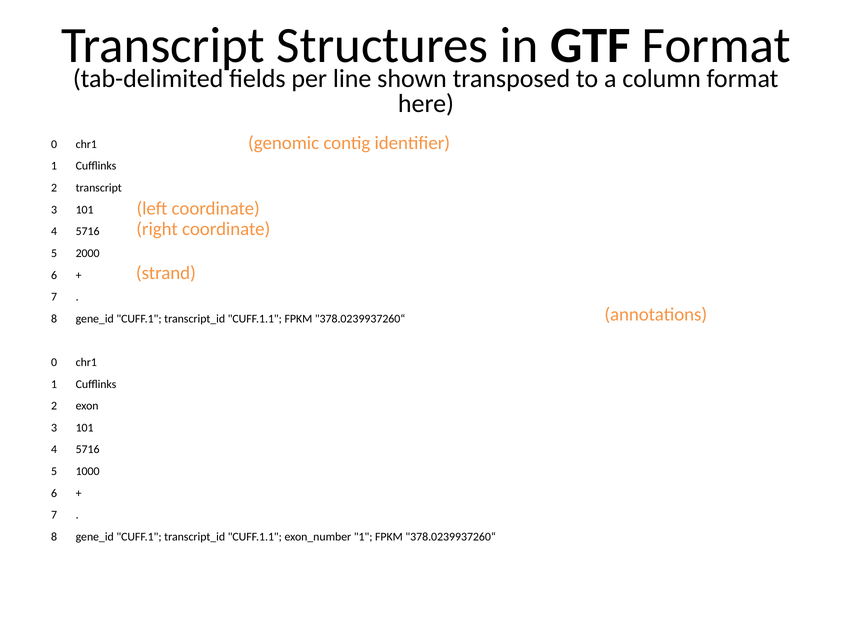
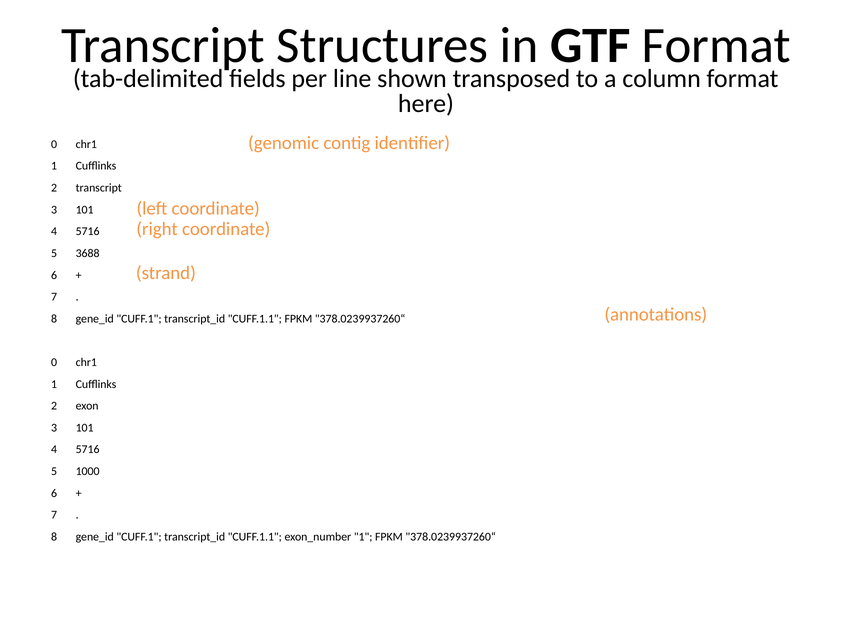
2000: 2000 -> 3688 (88, 253)
